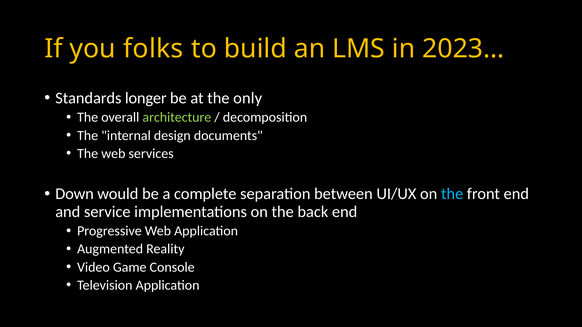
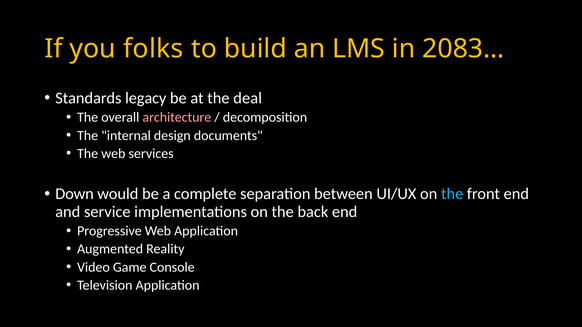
2023…: 2023… -> 2083… (463, 49)
longer: longer -> legacy (146, 98)
only: only -> deal (248, 98)
architecture colour: light green -> pink (177, 117)
